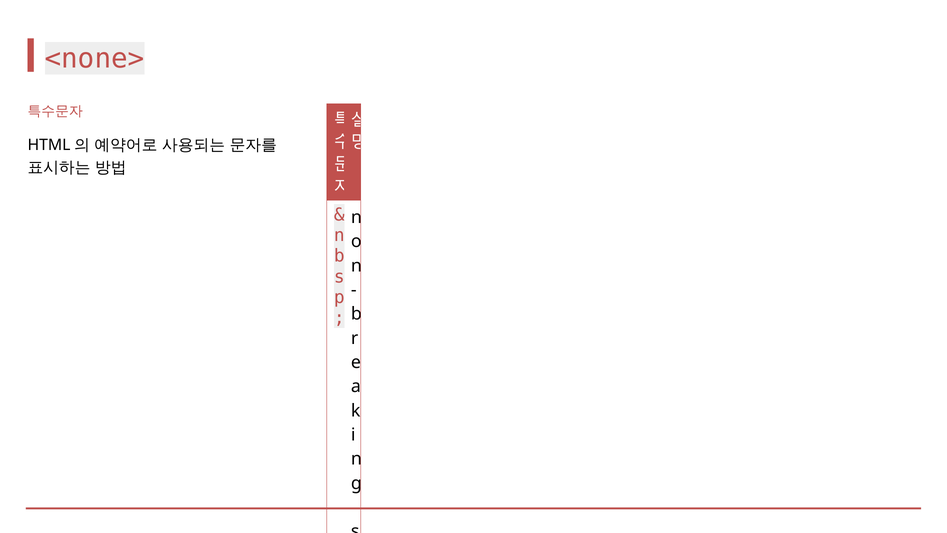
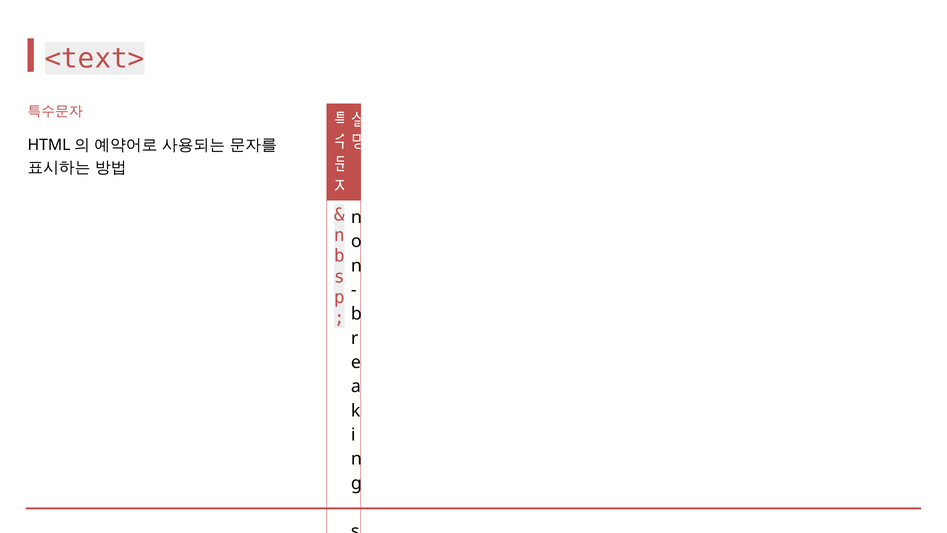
<none>: <none> -> <text> (95, 59)
